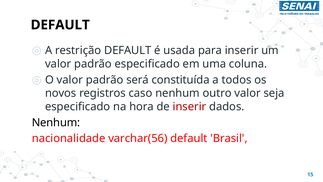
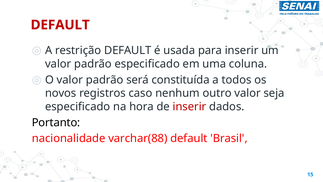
DEFAULT colour: black -> red (60, 25)
Nenhum: Nenhum -> Portanto (56, 122)
varchar(56: varchar(56 -> varchar(88 (138, 138)
